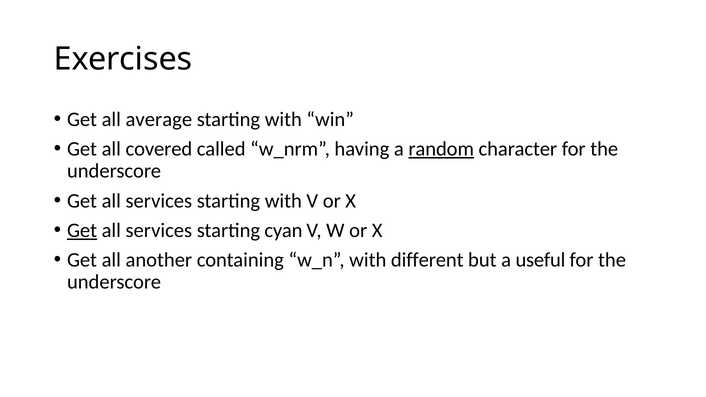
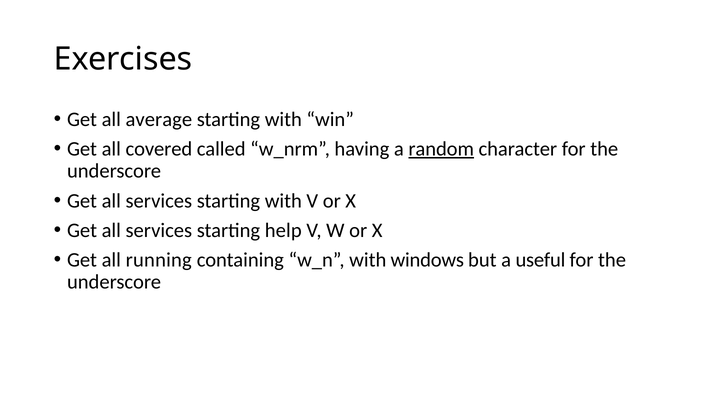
Get underline: present -> none (82, 230)
cyan: cyan -> help (283, 230)
another: another -> running (159, 260)
different: different -> windows (427, 260)
